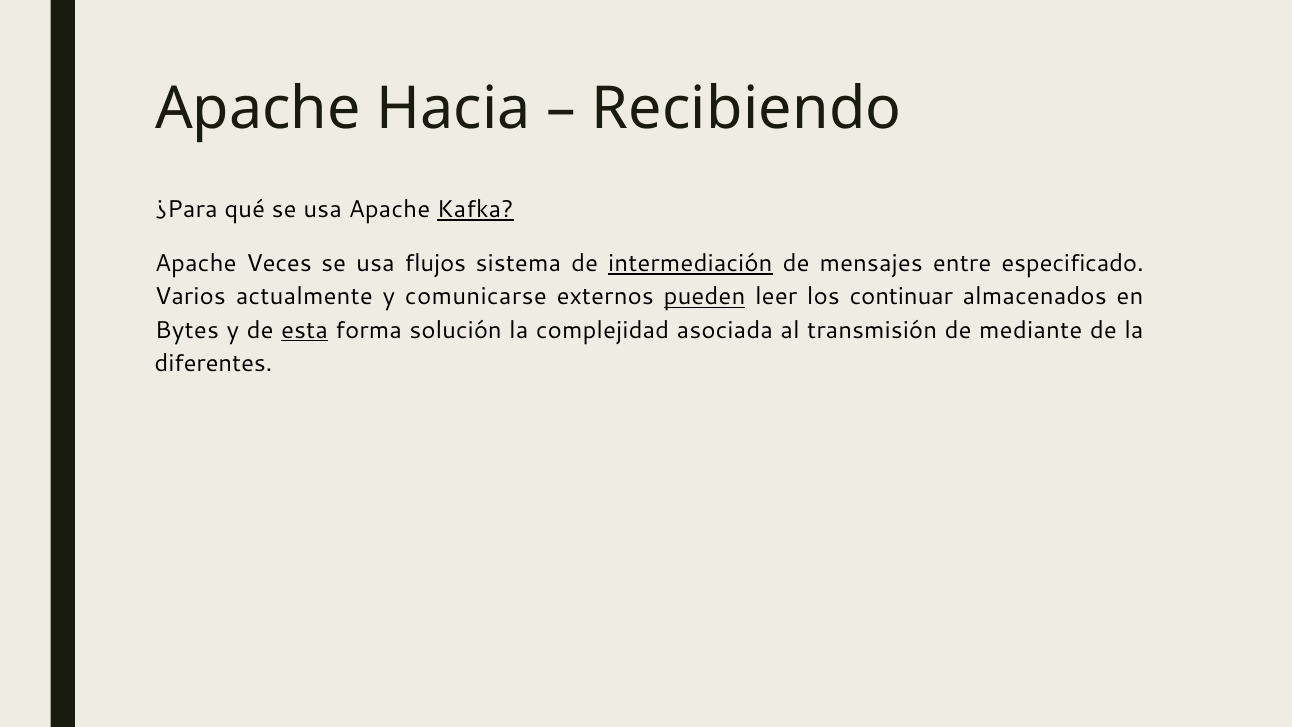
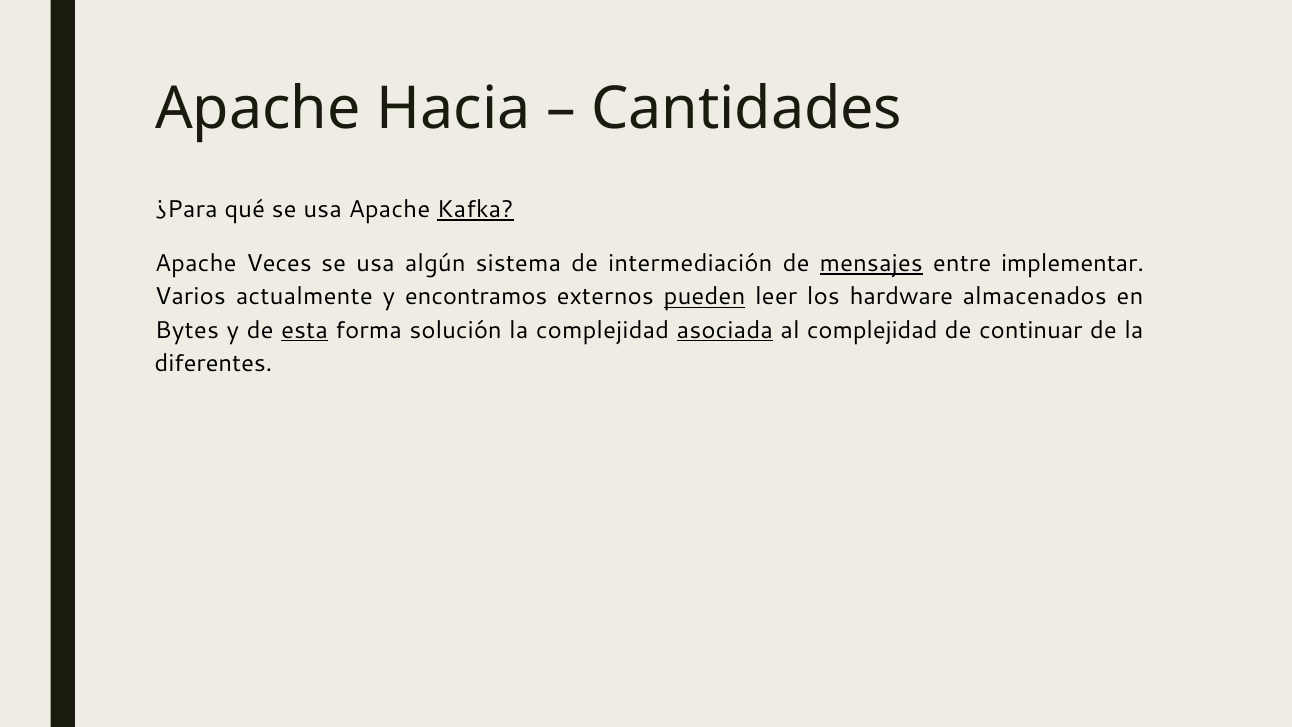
Recibiendo: Recibiendo -> Cantidades (747, 109)
flujos: flujos -> algún (435, 263)
intermediación underline: present -> none (690, 263)
mensajes underline: none -> present (871, 263)
especificado: especificado -> implementar (1073, 263)
comunicarse: comunicarse -> encontramos (476, 297)
continuar: continuar -> hardware (901, 297)
asociada underline: none -> present (725, 330)
al transmisión: transmisión -> complejidad (872, 330)
mediante: mediante -> continuar (1031, 330)
